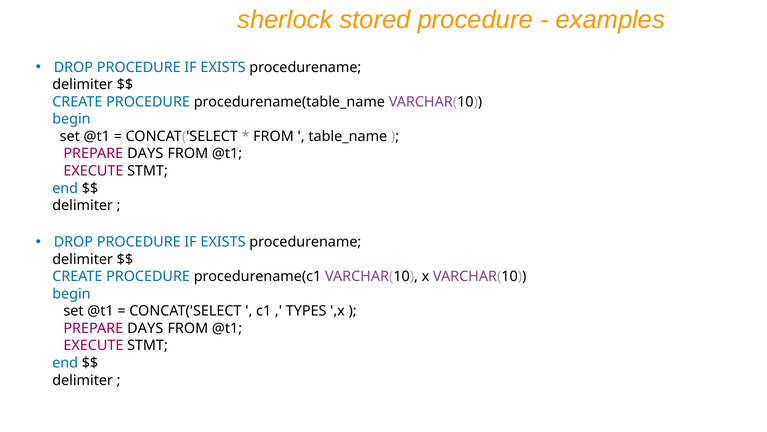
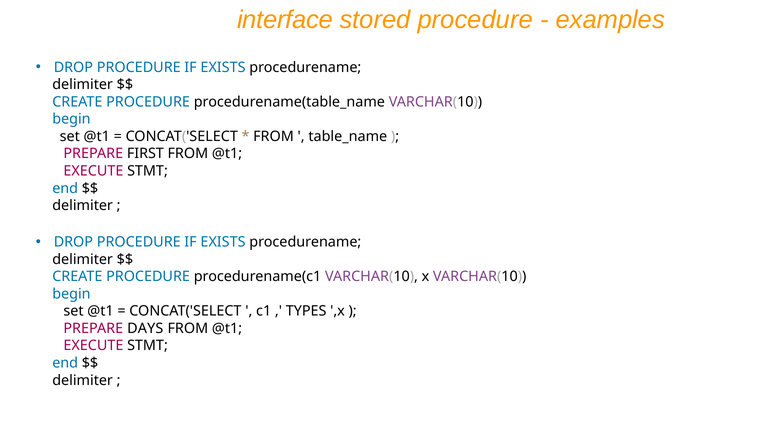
sherlock: sherlock -> interface (285, 20)
DAYS: DAYS -> FIRST (145, 153)
